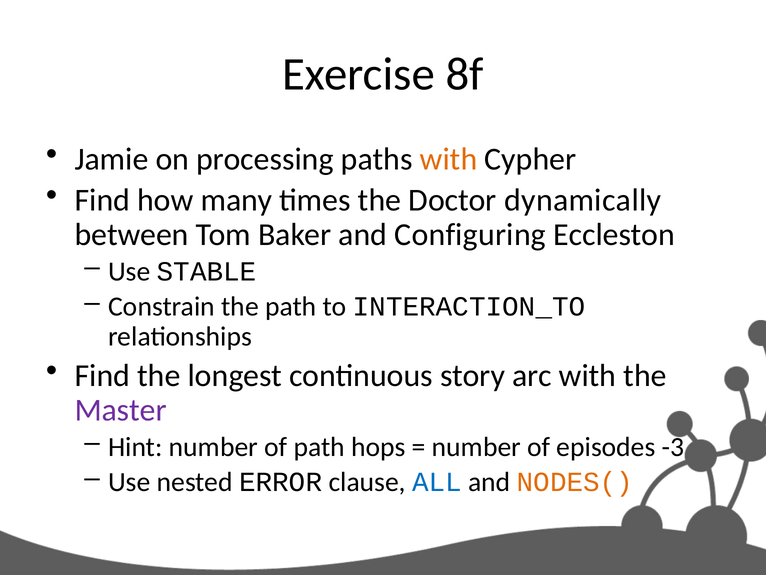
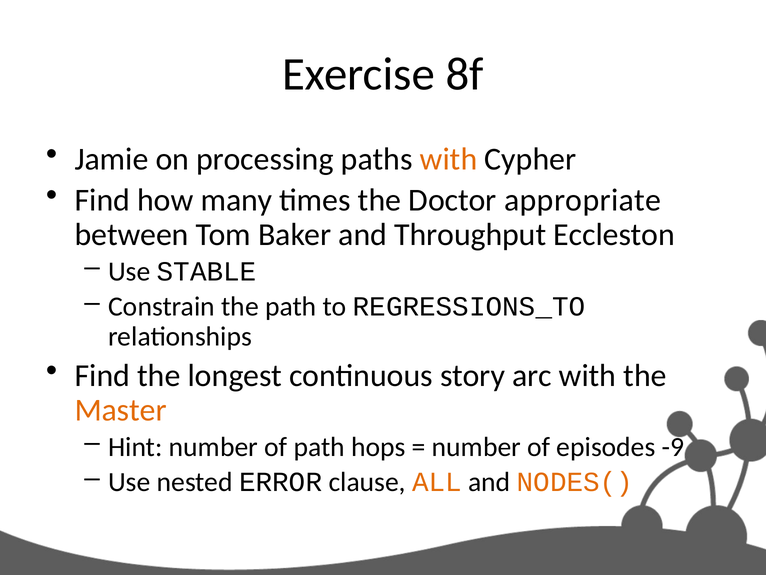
dynamically: dynamically -> appropriate (583, 200)
Configuring: Configuring -> Throughput (470, 234)
INTERACTION_TO: INTERACTION_TO -> REGRESSIONS_TO (469, 307)
Master colour: purple -> orange (121, 410)
-3: -3 -> -9 (673, 447)
ALL colour: blue -> orange (437, 482)
